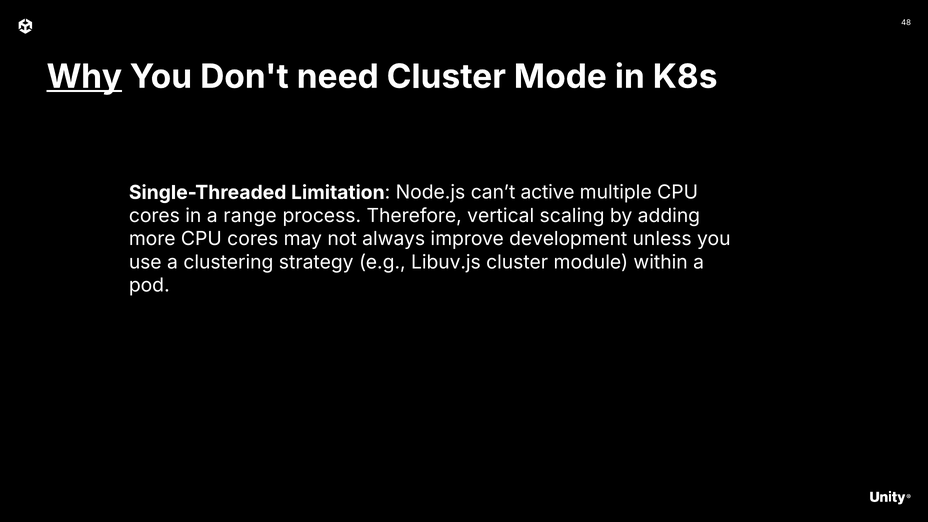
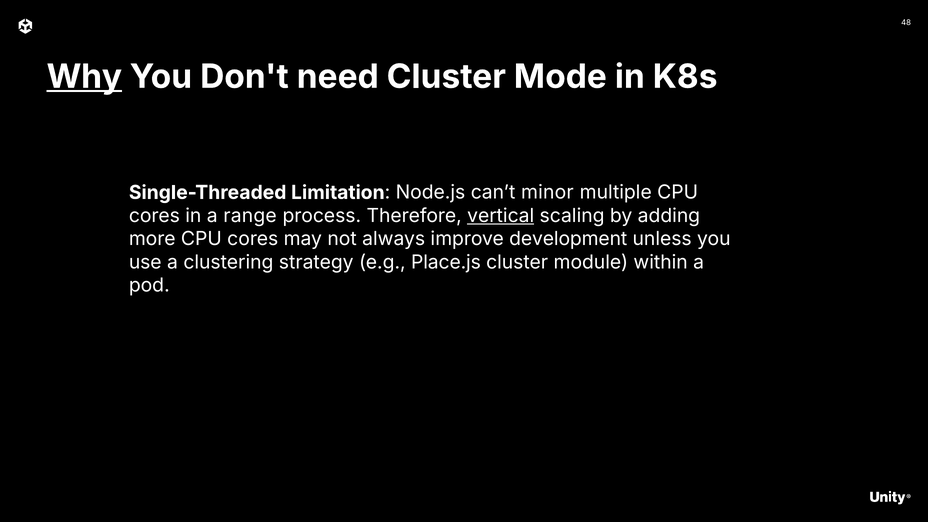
active: active -> minor (547, 193)
vertical underline: none -> present (501, 216)
Libuv.js: Libuv.js -> Place.js (446, 262)
